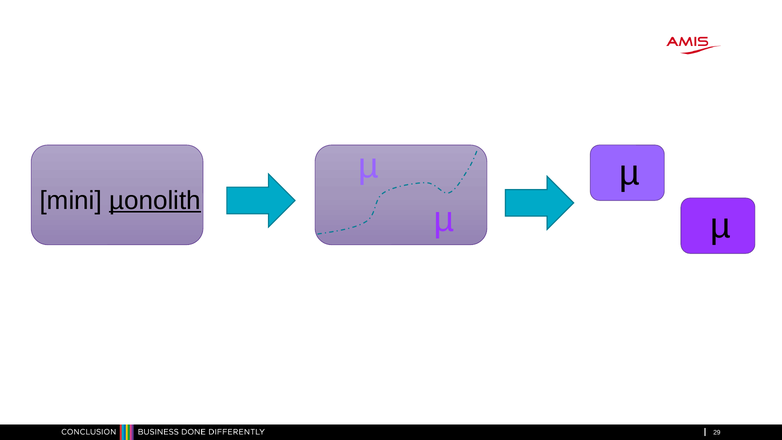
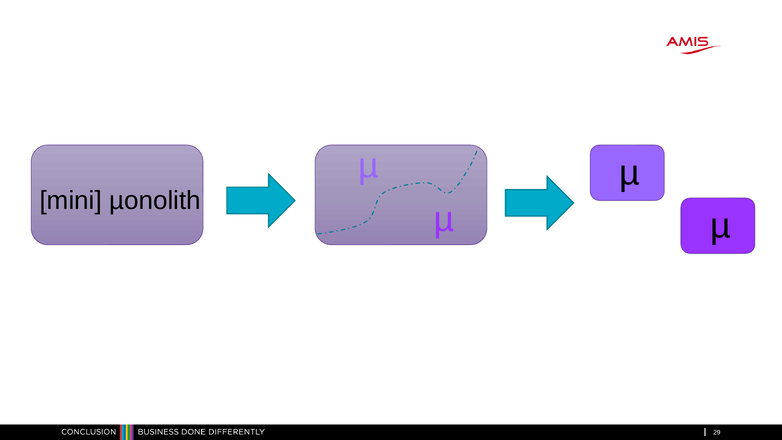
µonolith underline: present -> none (155, 200)
